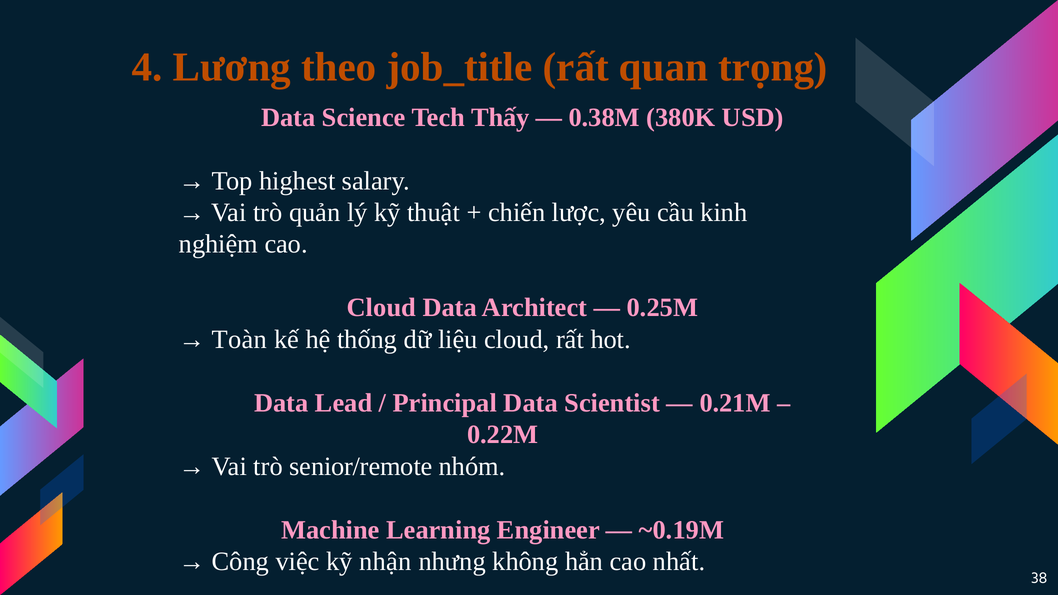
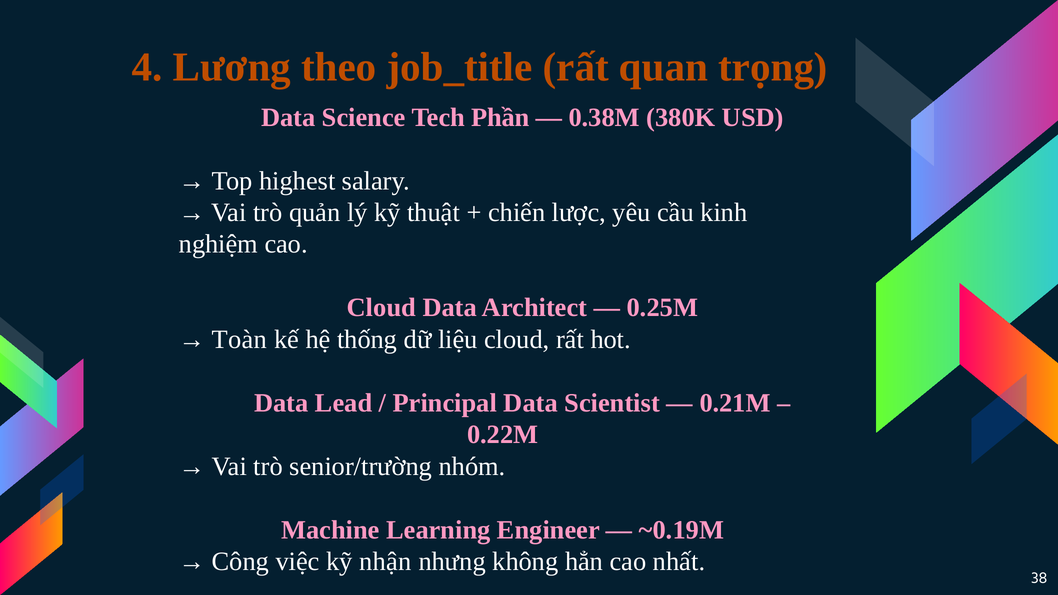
Thấy: Thấy -> Phần (500, 117)
senior/remote: senior/remote -> senior/trường (361, 466)
